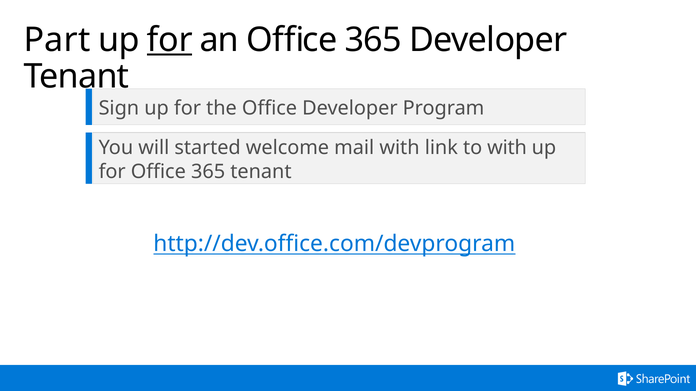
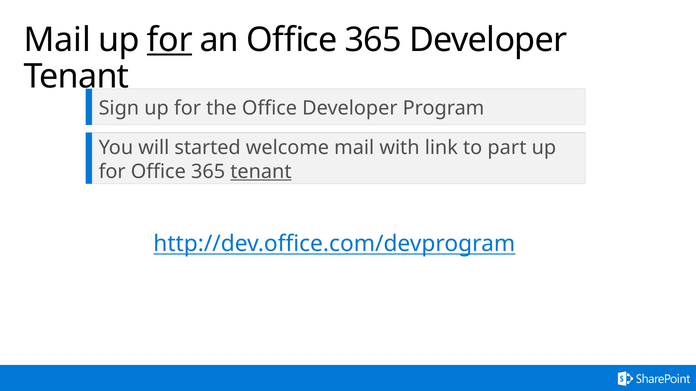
Part: Part -> Mail (57, 40)
to with: with -> part (507, 148)
tenant underline: none -> present (261, 172)
